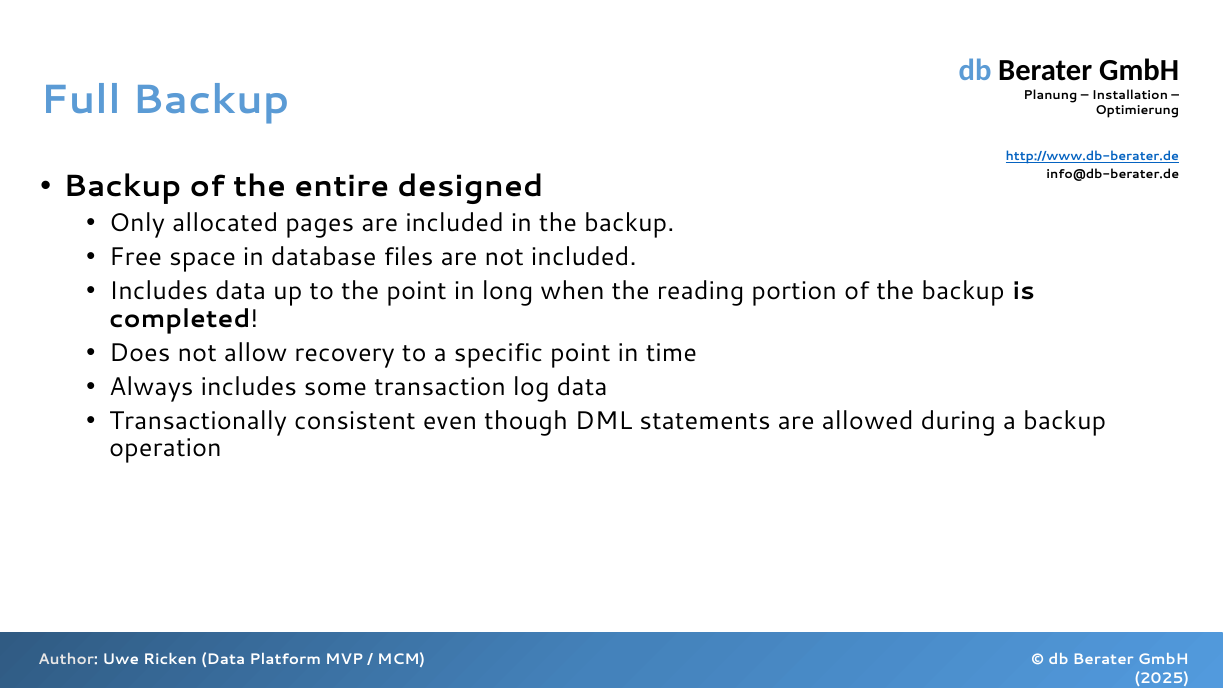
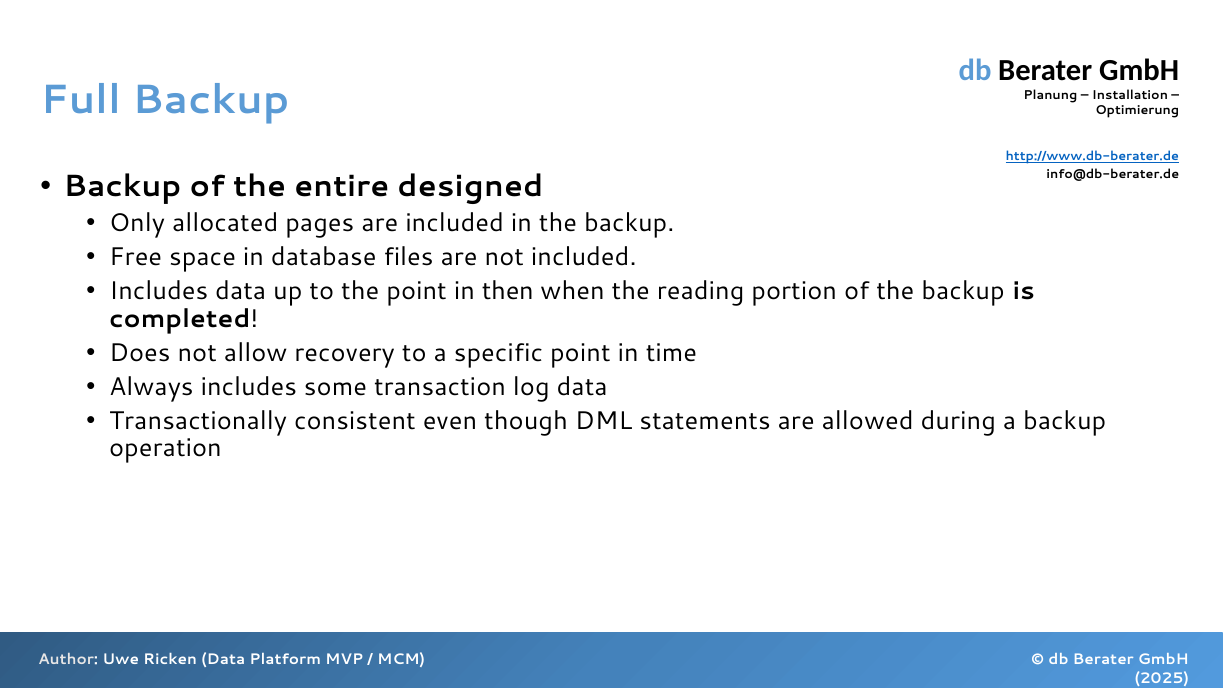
long: long -> then (508, 291)
